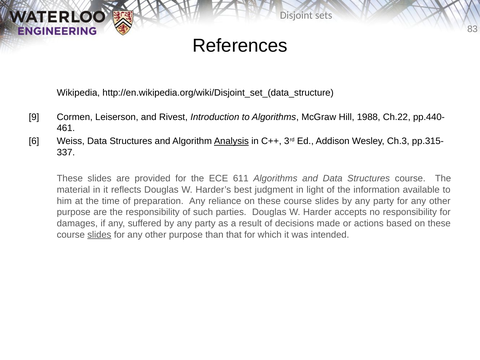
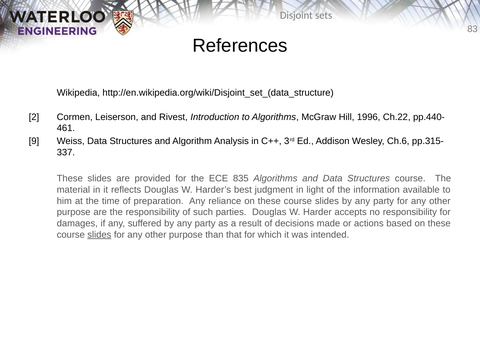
9: 9 -> 2 (34, 117)
1988: 1988 -> 1996 (369, 117)
6: 6 -> 9 (34, 141)
Analysis underline: present -> none (231, 141)
Ch.3: Ch.3 -> Ch.6 (398, 141)
611: 611 -> 835 (241, 179)
